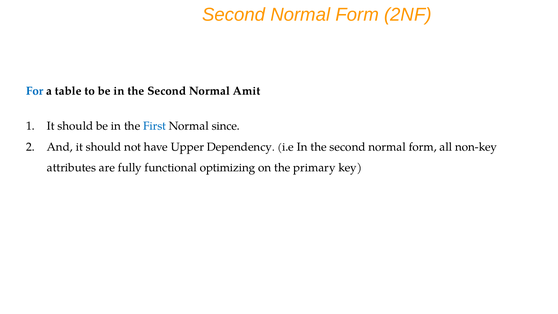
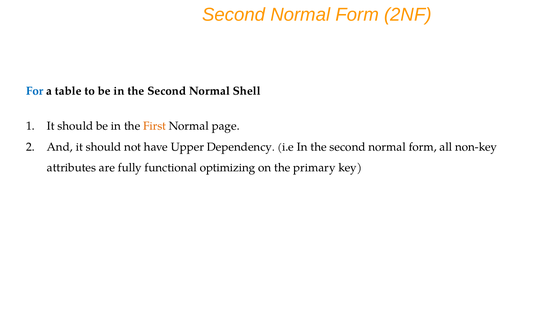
Amit: Amit -> Shell (247, 91)
First colour: blue -> orange (155, 126)
since: since -> page (226, 126)
